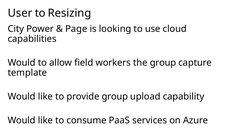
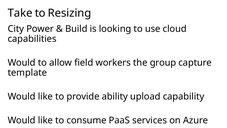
User: User -> Take (20, 13)
Page: Page -> Build (76, 29)
provide group: group -> ability (115, 96)
